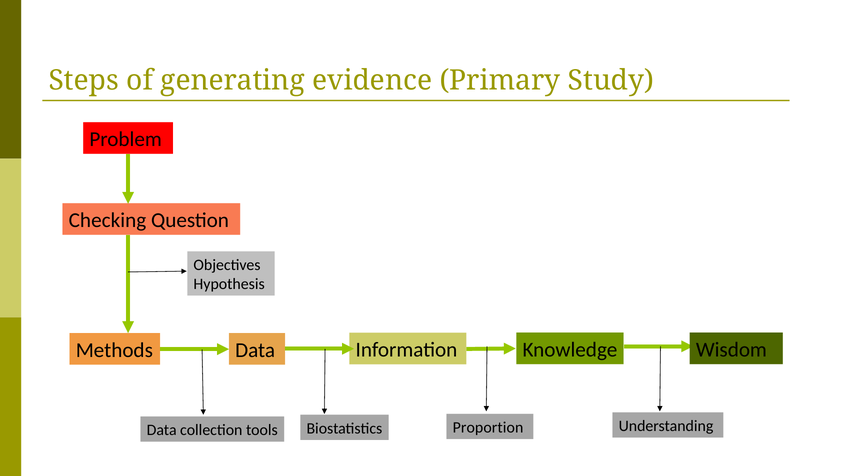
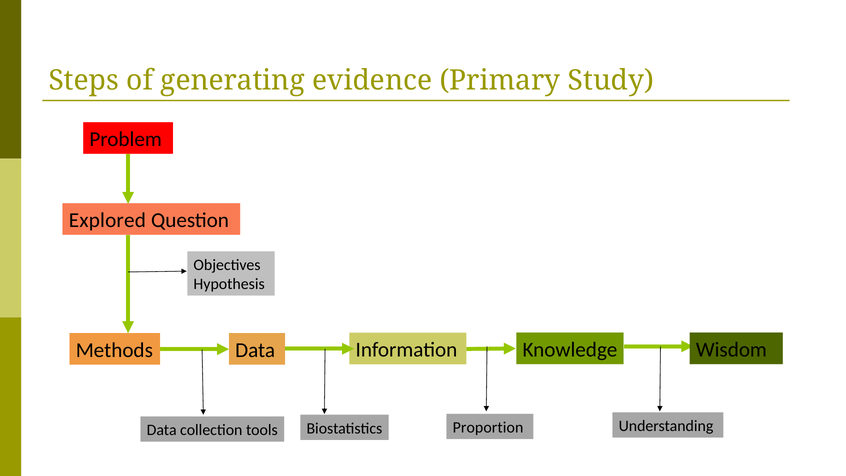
Checking: Checking -> Explored (107, 220)
